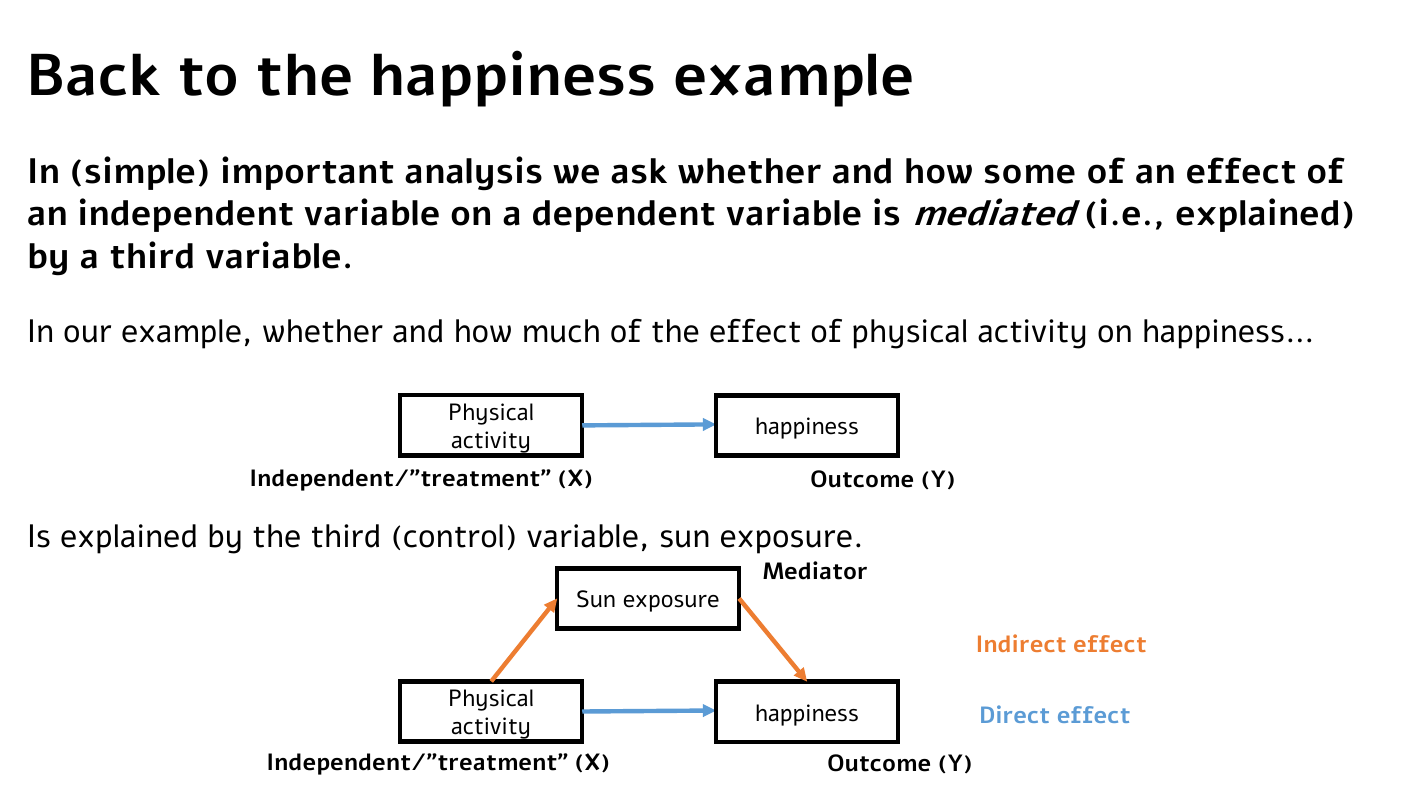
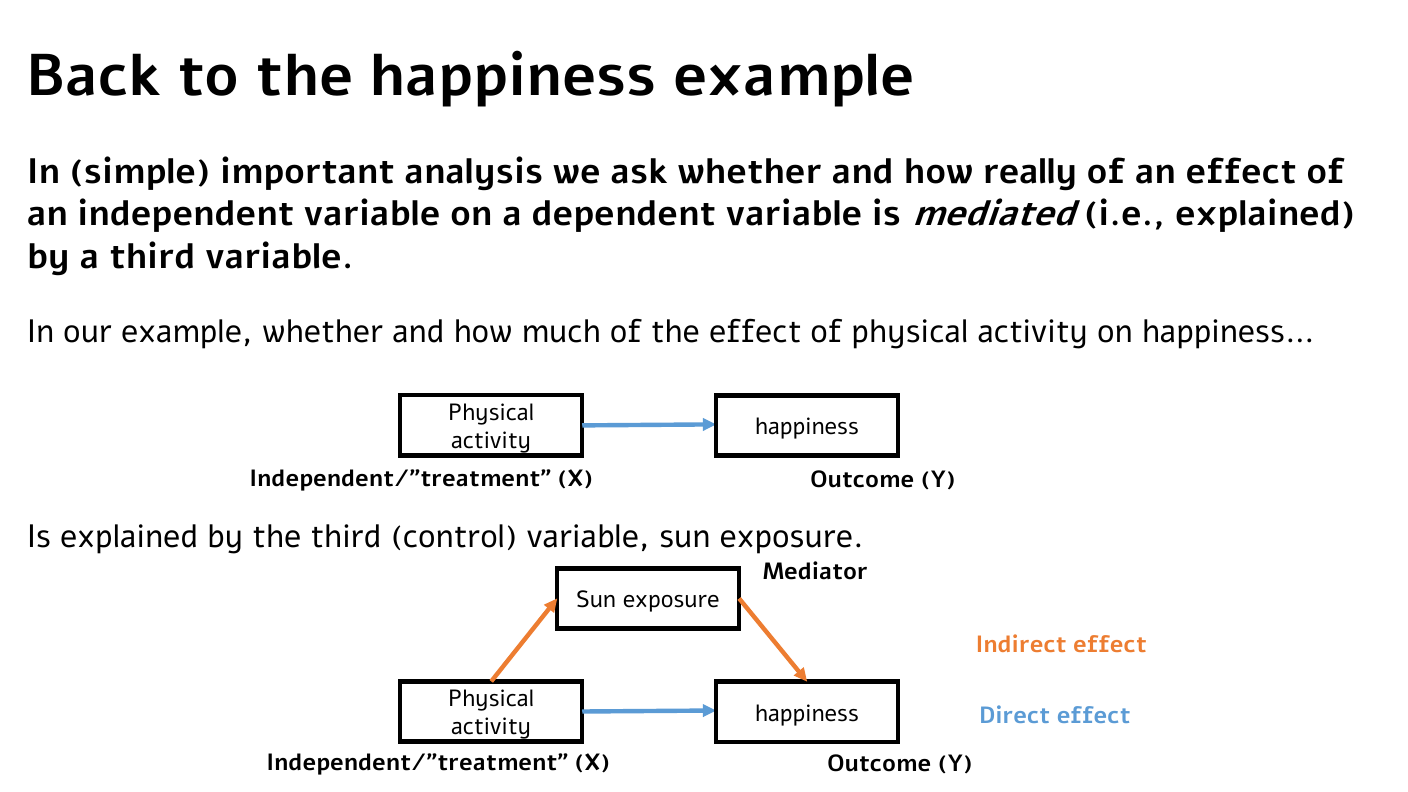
some: some -> really (1030, 172)
